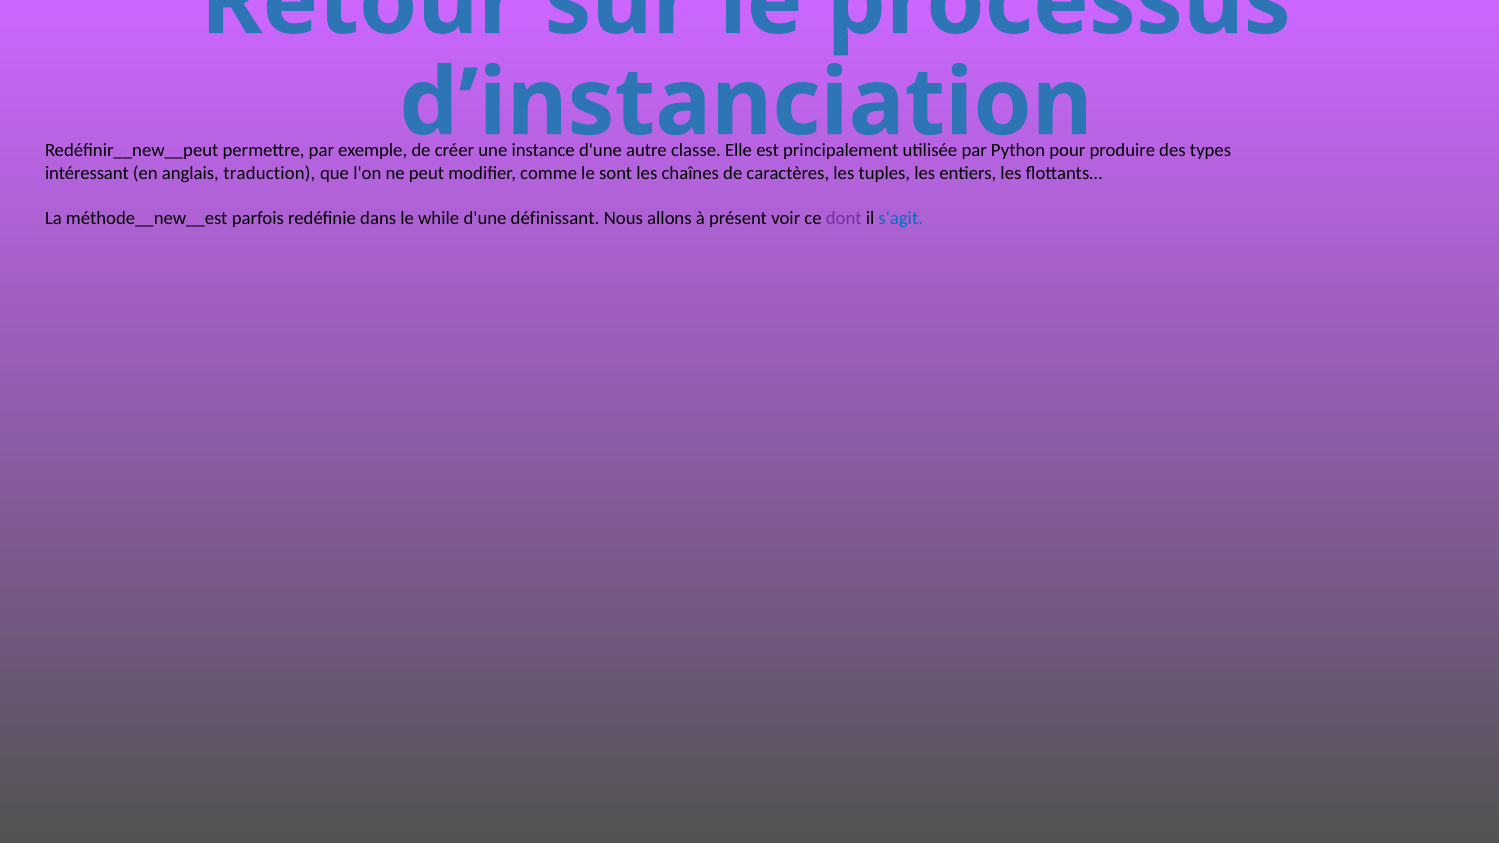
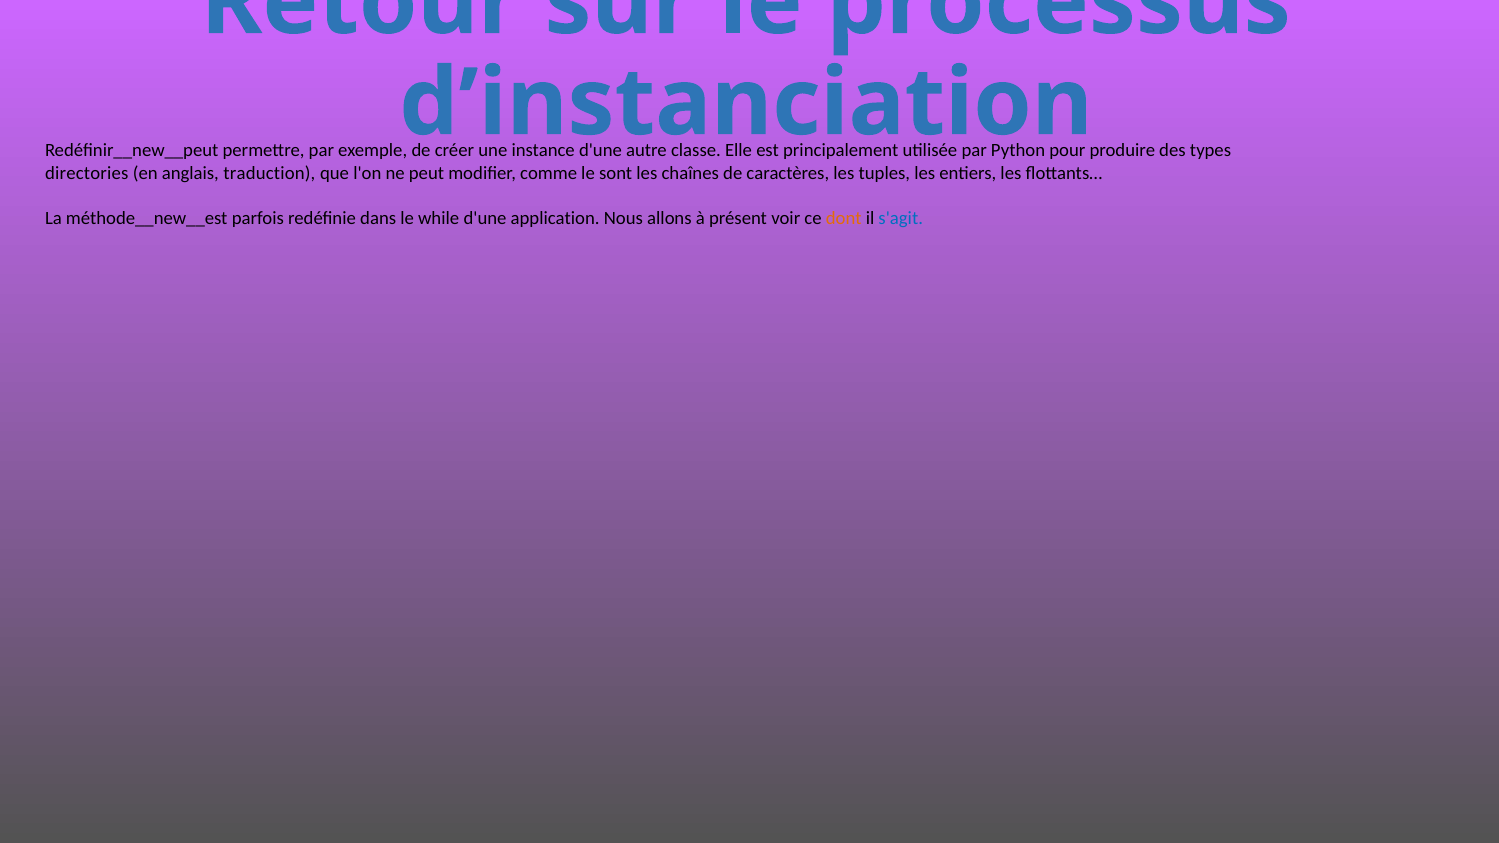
intéressant: intéressant -> directories (87, 173)
définissant: définissant -> application (555, 218)
dont colour: purple -> orange (844, 218)
